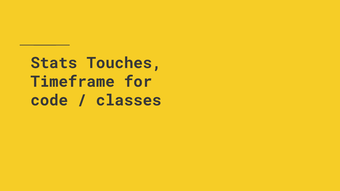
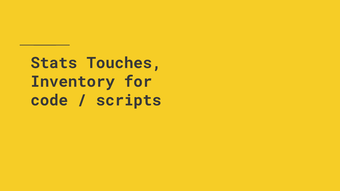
Timeframe: Timeframe -> Inventory (73, 82)
classes: classes -> scripts (129, 100)
